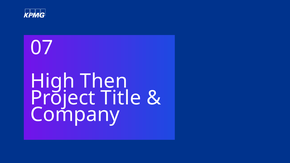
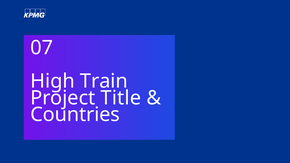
Then: Then -> Train (104, 81)
Company: Company -> Countries (75, 115)
